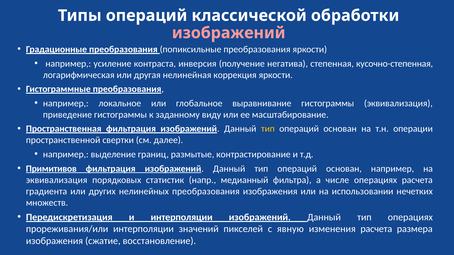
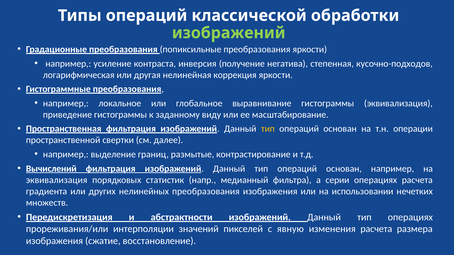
изображений colour: pink -> light green (229, 33)
кусочно-степенная: кусочно-степенная -> кусочно-подходов (395, 64)
Примитивов: Примитивов -> Вычислений (51, 169)
числе: числе -> серии (337, 180)
и интерполяции: интерполяции -> абстрактности (182, 217)
